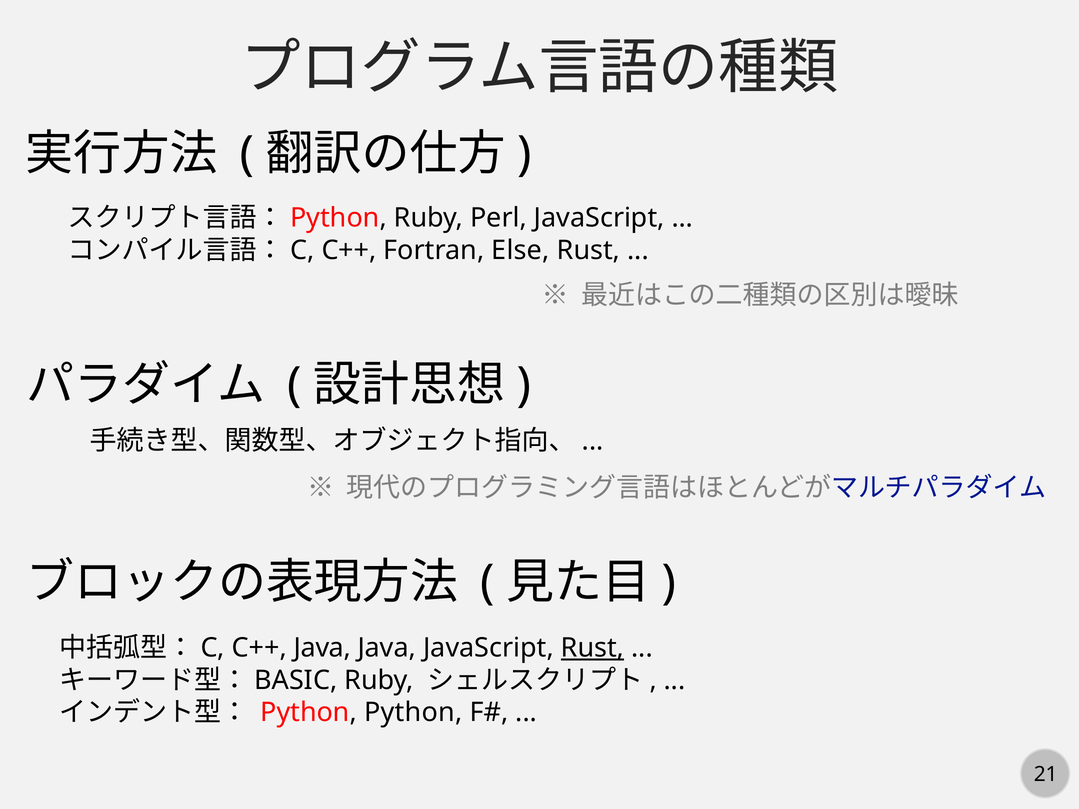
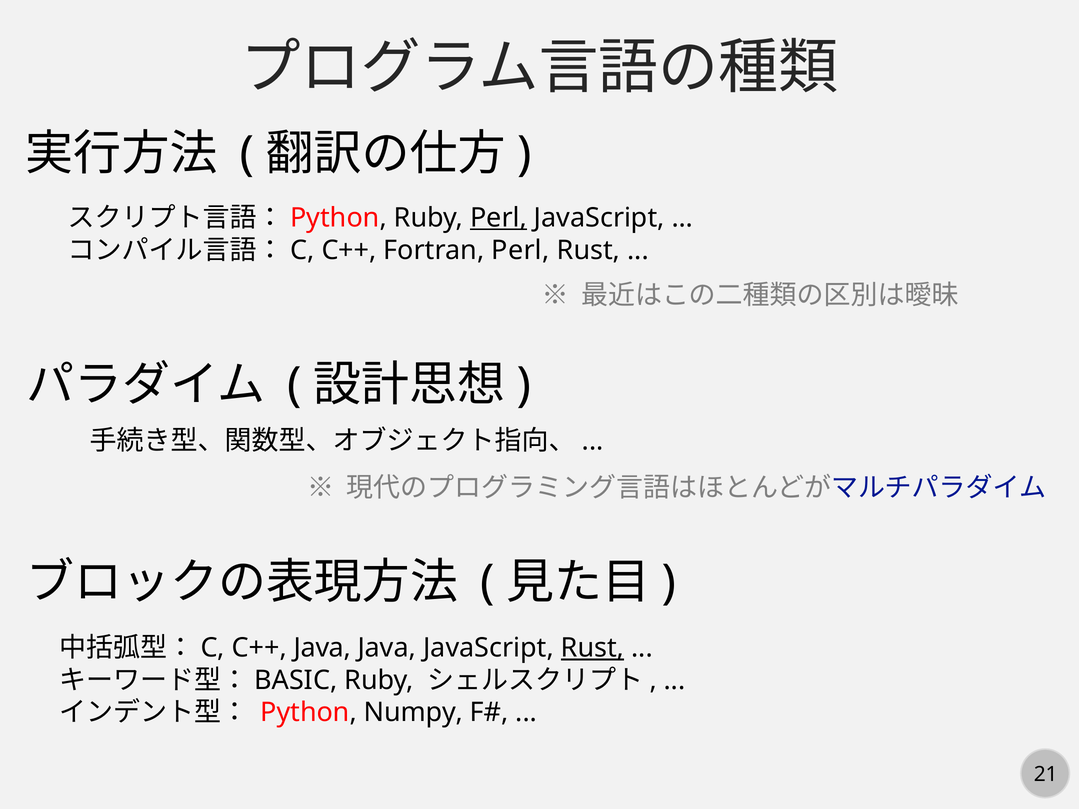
Perl underline: none -> present (499, 218)
Fortran Else: Else -> Perl (520, 250)
Python Python: Python -> Numpy (413, 713)
